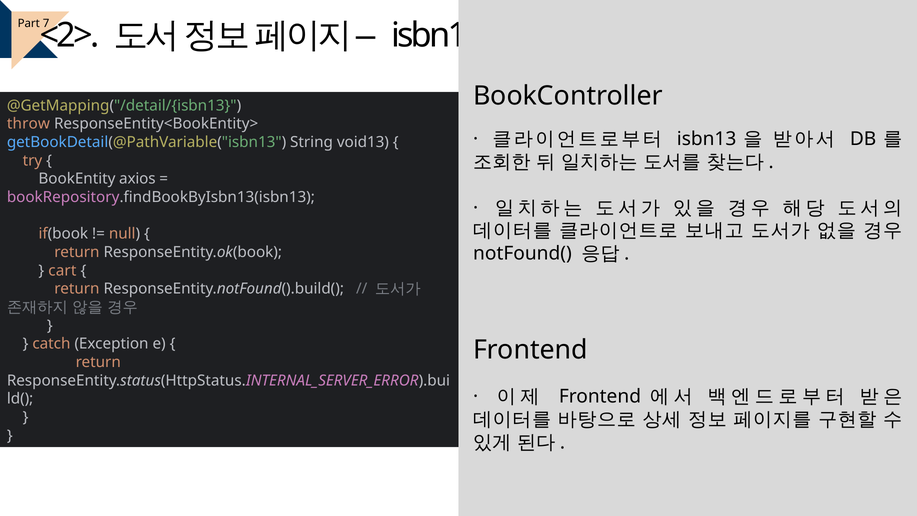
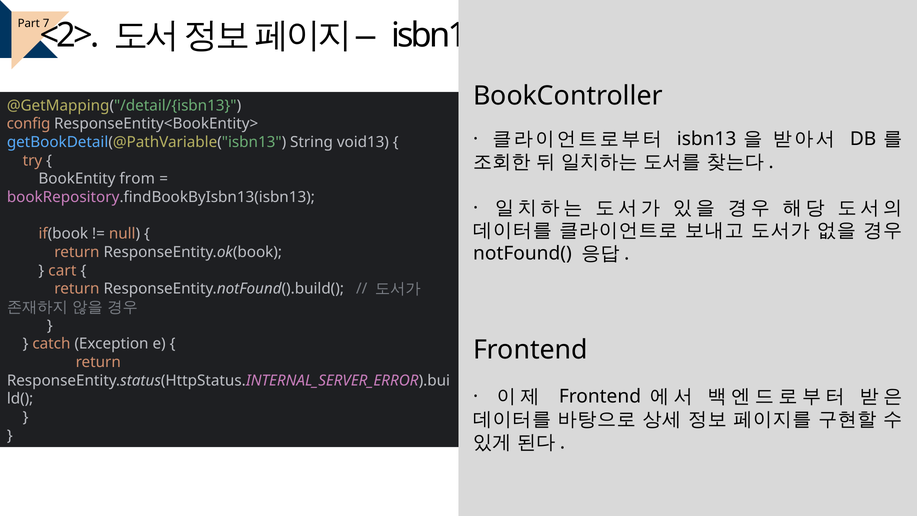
throw: throw -> config (29, 124)
axios: axios -> from (137, 179)
